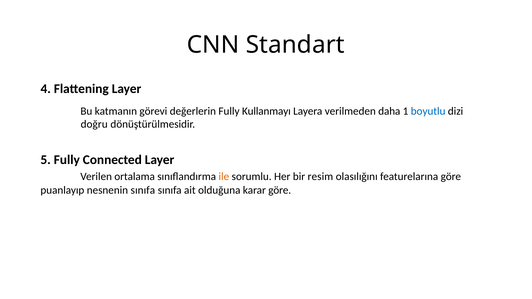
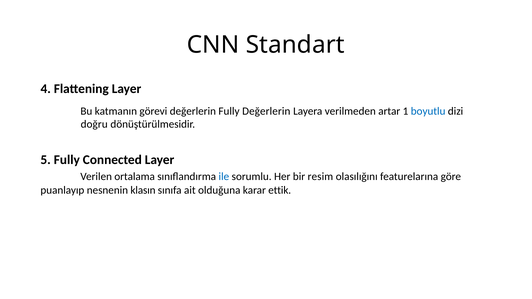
Fully Kullanmayı: Kullanmayı -> Değerlerin (266, 111)
daha: daha -> artar (389, 111)
ile colour: orange -> blue (224, 177)
nesnenin sınıfa: sınıfa -> klasın (143, 190)
karar göre: göre -> ettik (280, 190)
